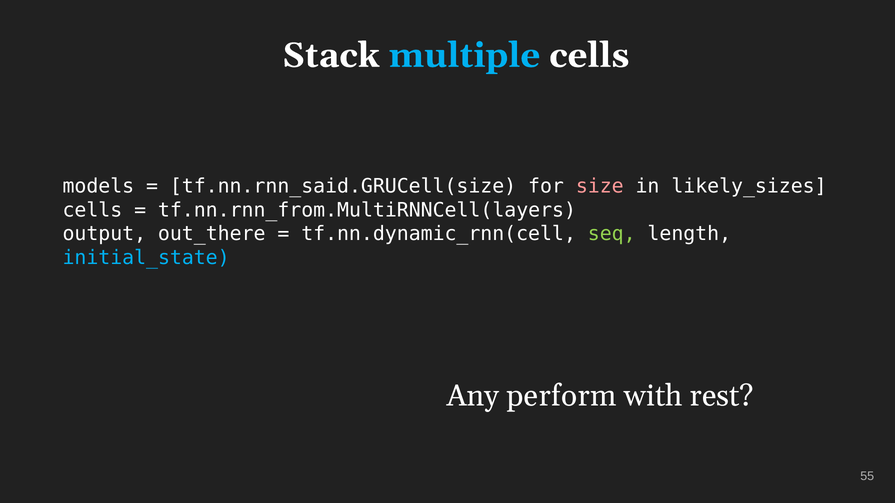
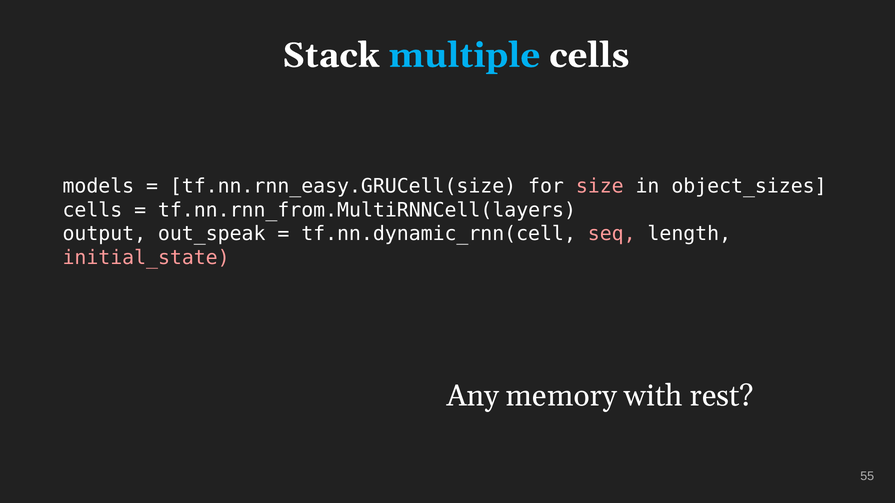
tf.nn.rnn_said.GRUCell(size: tf.nn.rnn_said.GRUCell(size -> tf.nn.rnn_easy.GRUCell(size (343, 186)
likely_sizes: likely_sizes -> object_sizes (749, 186)
out_there: out_there -> out_speak (212, 234)
seq colour: light green -> pink (612, 234)
initial_state colour: light blue -> pink (146, 258)
perform: perform -> memory (561, 396)
